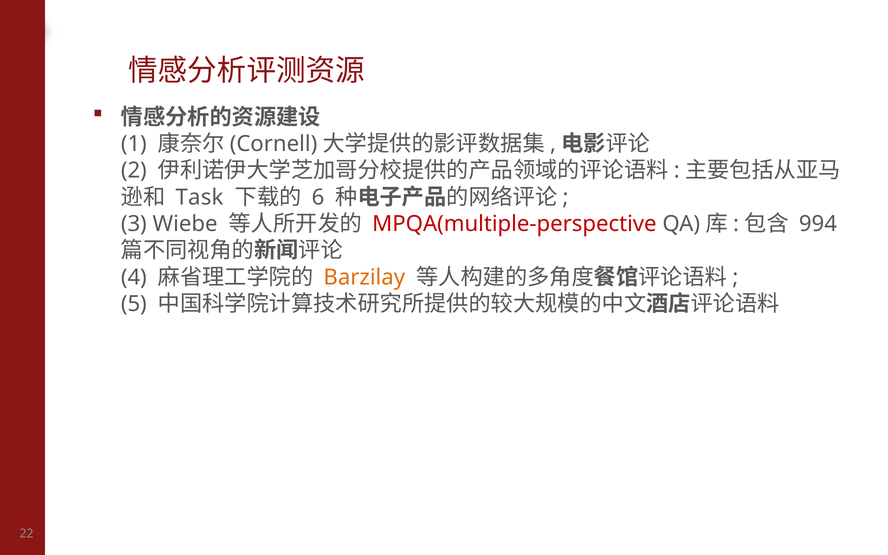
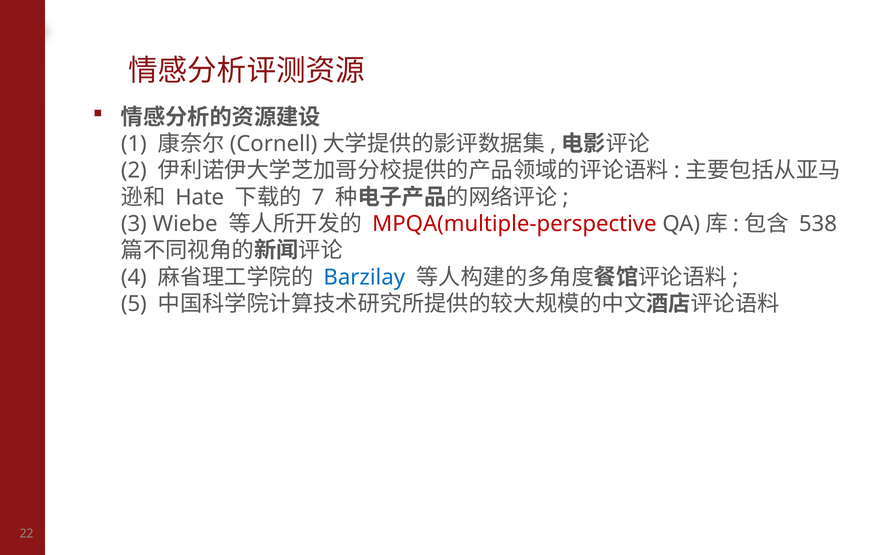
Task: Task -> Hate (200, 197)
6: 6 -> 7 (318, 197)
994: 994 -> 538 (818, 224)
Barzilay colour: orange -> blue (364, 277)
